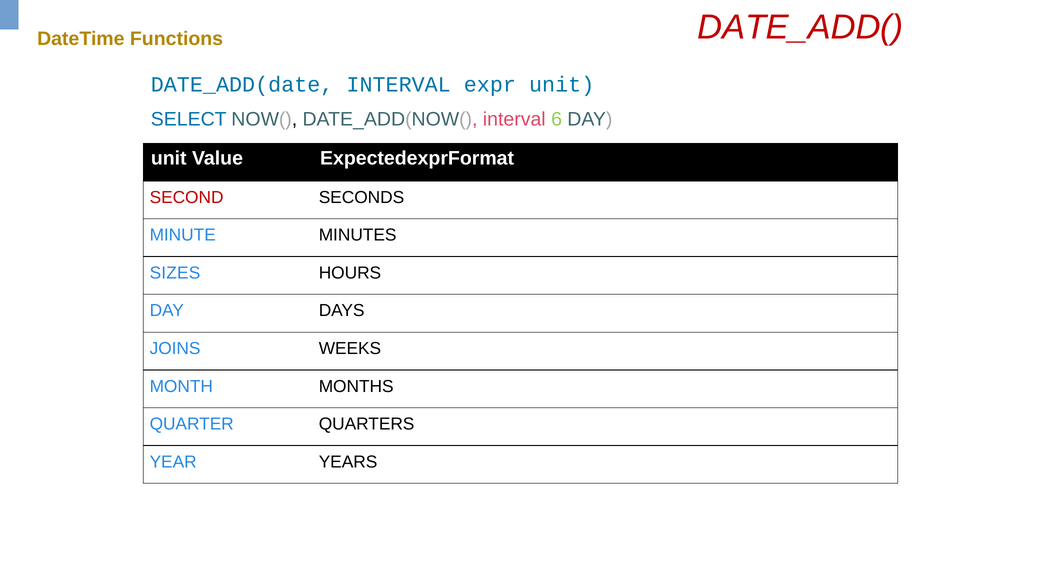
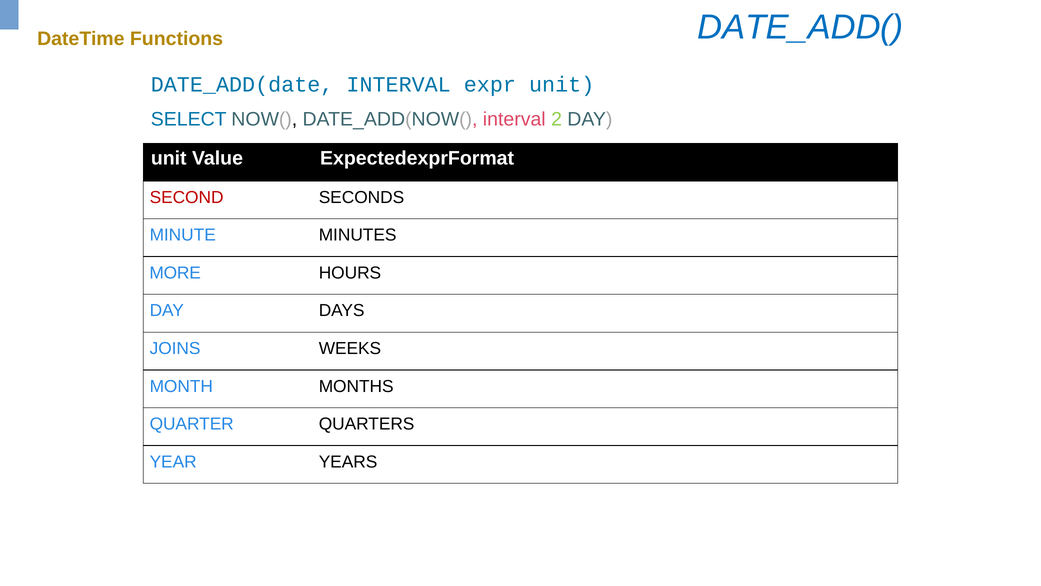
DATE_ADD( colour: red -> blue (800, 27)
6: 6 -> 2 (557, 119)
SIZES: SIZES -> MORE (175, 273)
